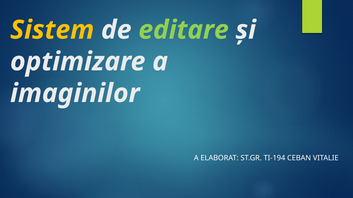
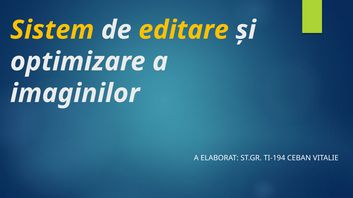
editare colour: light green -> yellow (184, 30)
